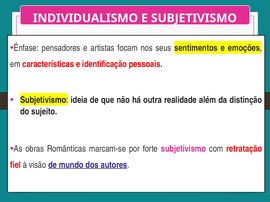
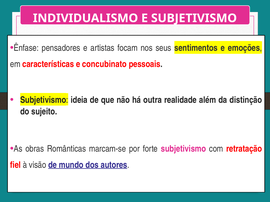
identificação: identificação -> concubinato (104, 64)
